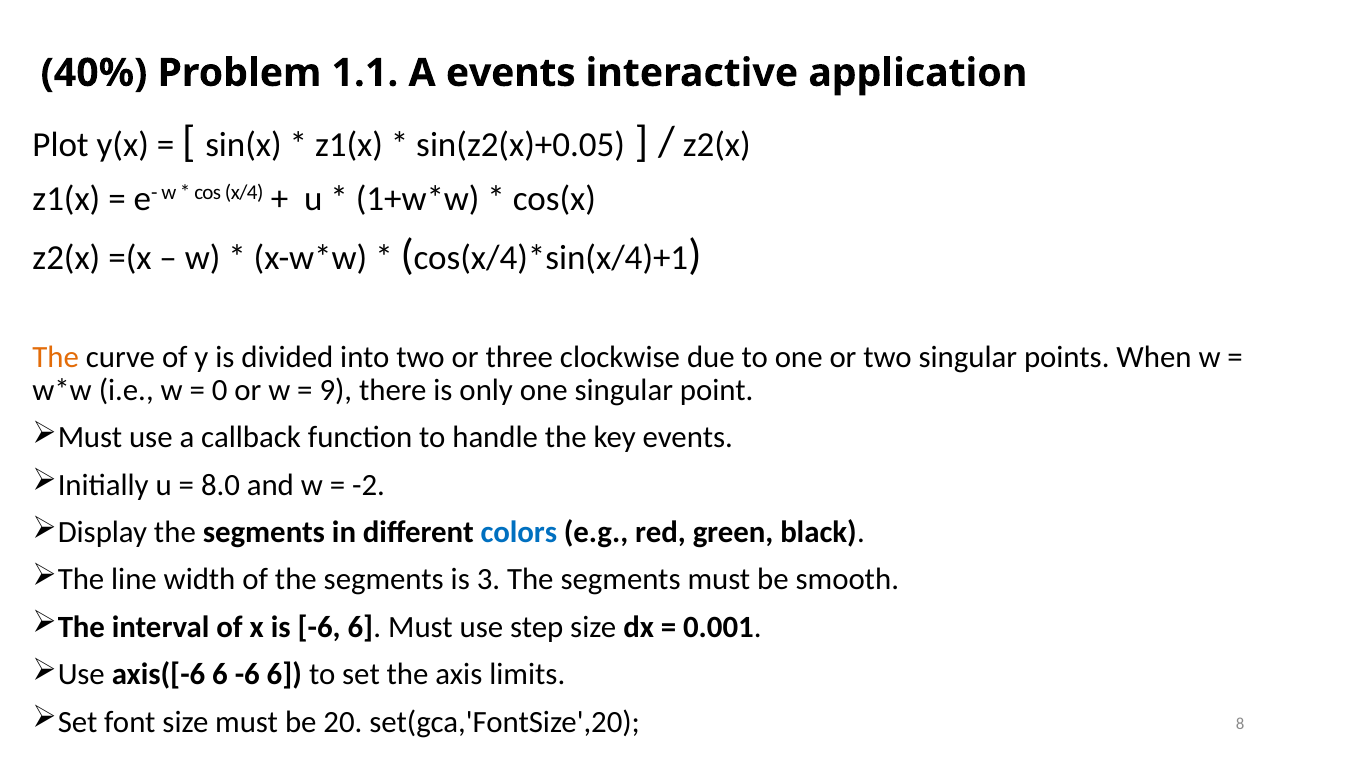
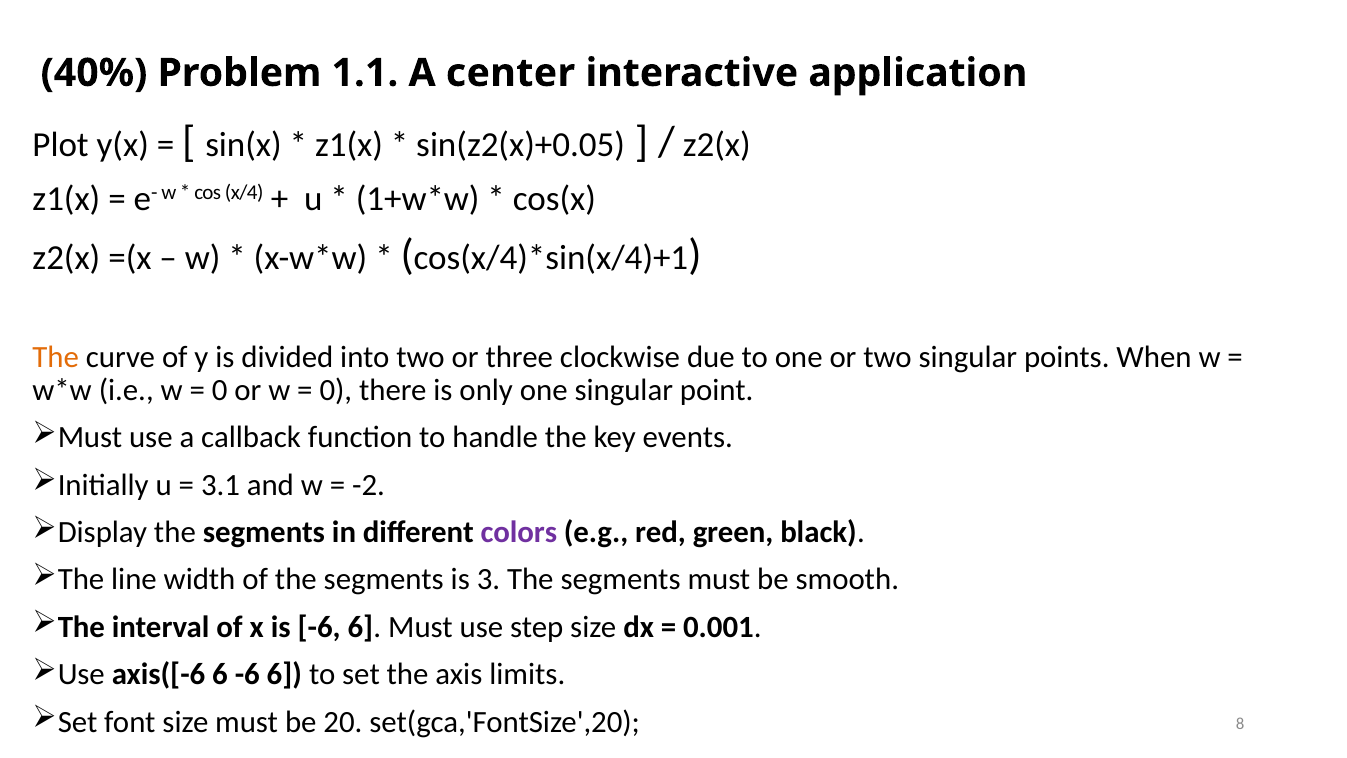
A events: events -> center (510, 73)
9: 9 -> 0 (336, 390)
8.0: 8.0 -> 3.1 (221, 485)
colors colour: blue -> purple (519, 532)
